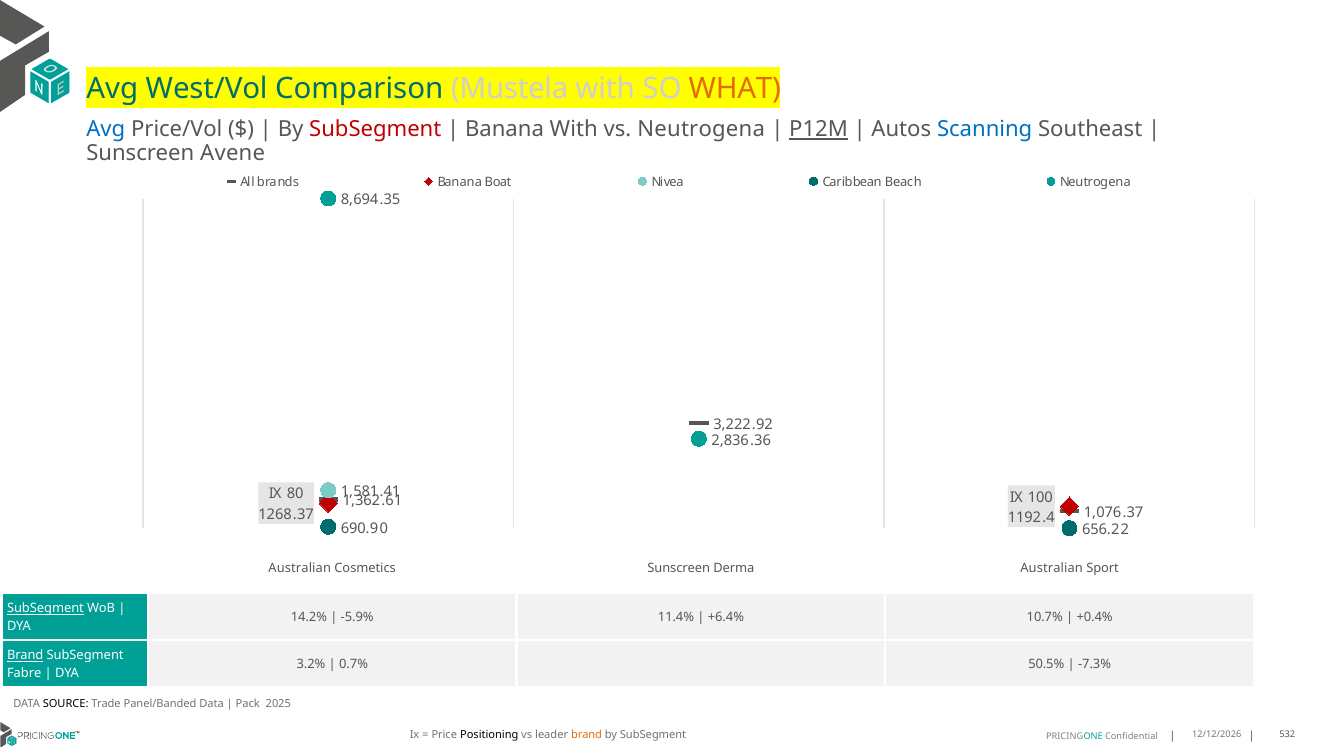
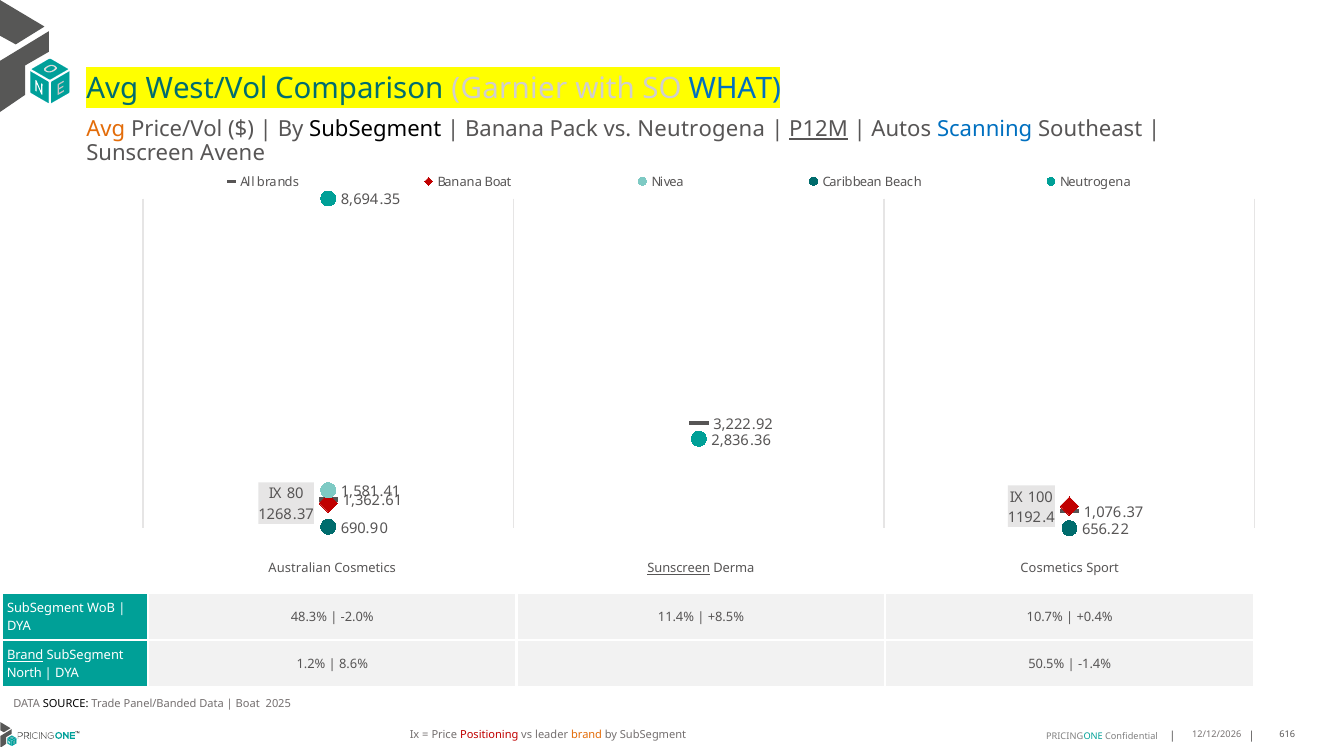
Mustela: Mustela -> Garnier (509, 89)
WHAT colour: orange -> blue (735, 89)
Avg colour: blue -> orange (106, 129)
SubSegment colour: red -> black (375, 129)
Banana With: With -> Pack (574, 129)
Sunscreen underline: none -> present (679, 568)
Derma Australian: Australian -> Cosmetics (1052, 568)
SubSegment underline: present -> none (45, 609)
14.2%: 14.2% -> 48.3% (309, 617)
-5.9%: -5.9% -> -2.0% (357, 617)
+6.4%: +6.4% -> +8.5% (726, 617)
3.2%: 3.2% -> 1.2% (311, 664)
0.7%: 0.7% -> 8.6% (354, 664)
-7.3%: -7.3% -> -1.4% (1095, 664)
Fabre: Fabre -> North (24, 673)
Pack: Pack -> Boat (248, 704)
Positioning colour: black -> red (489, 735)
532: 532 -> 616 (1287, 734)
